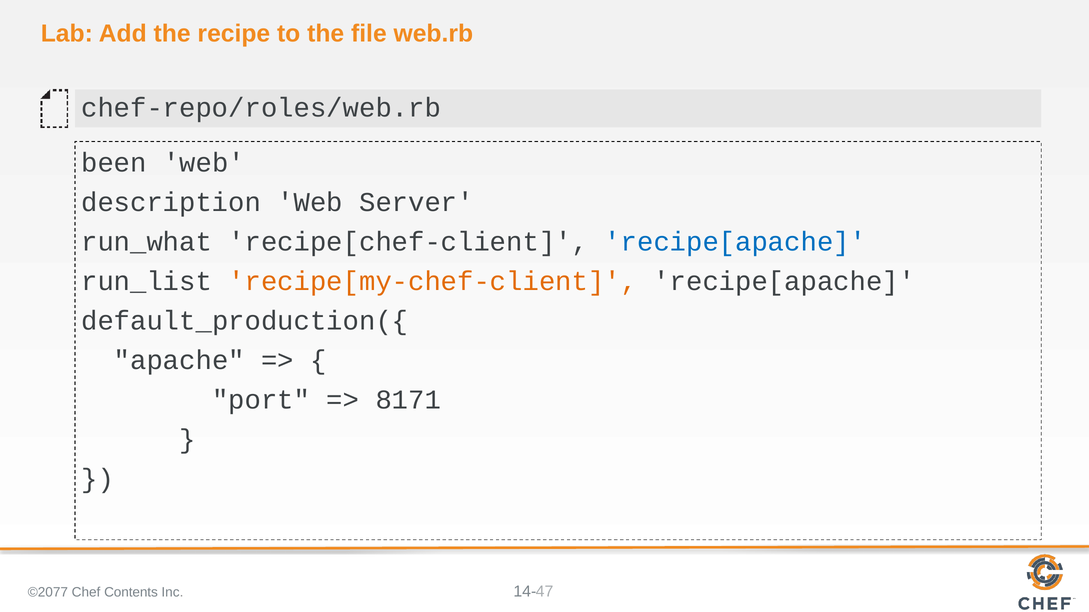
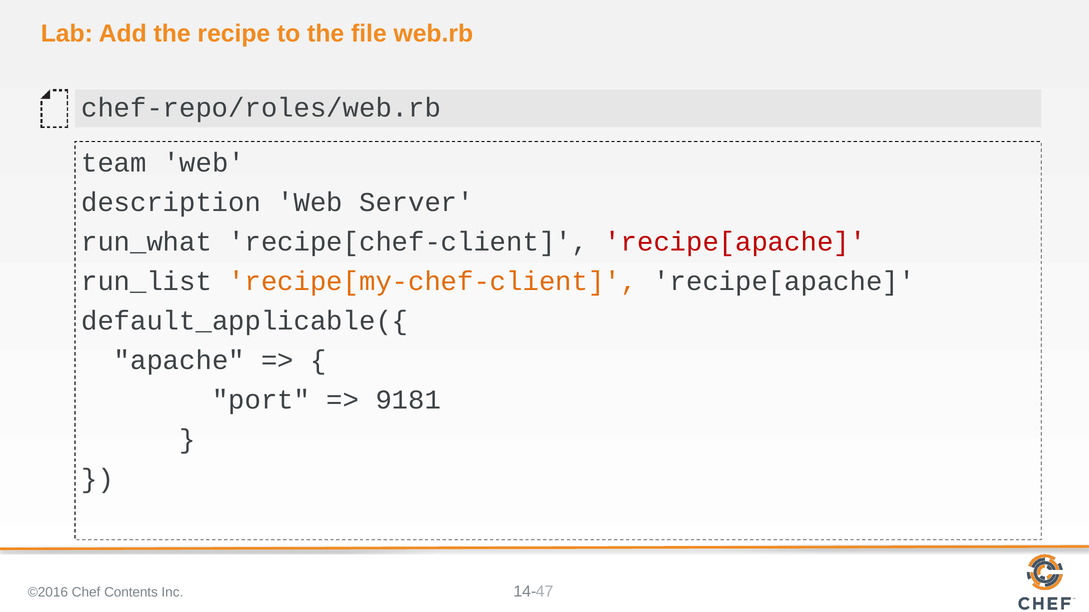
been: been -> team (114, 163)
recipe[apache colour: blue -> red (735, 242)
default_production({: default_production({ -> default_applicable({ (245, 321)
8171: 8171 -> 9181 (408, 400)
©2077: ©2077 -> ©2016 (48, 593)
